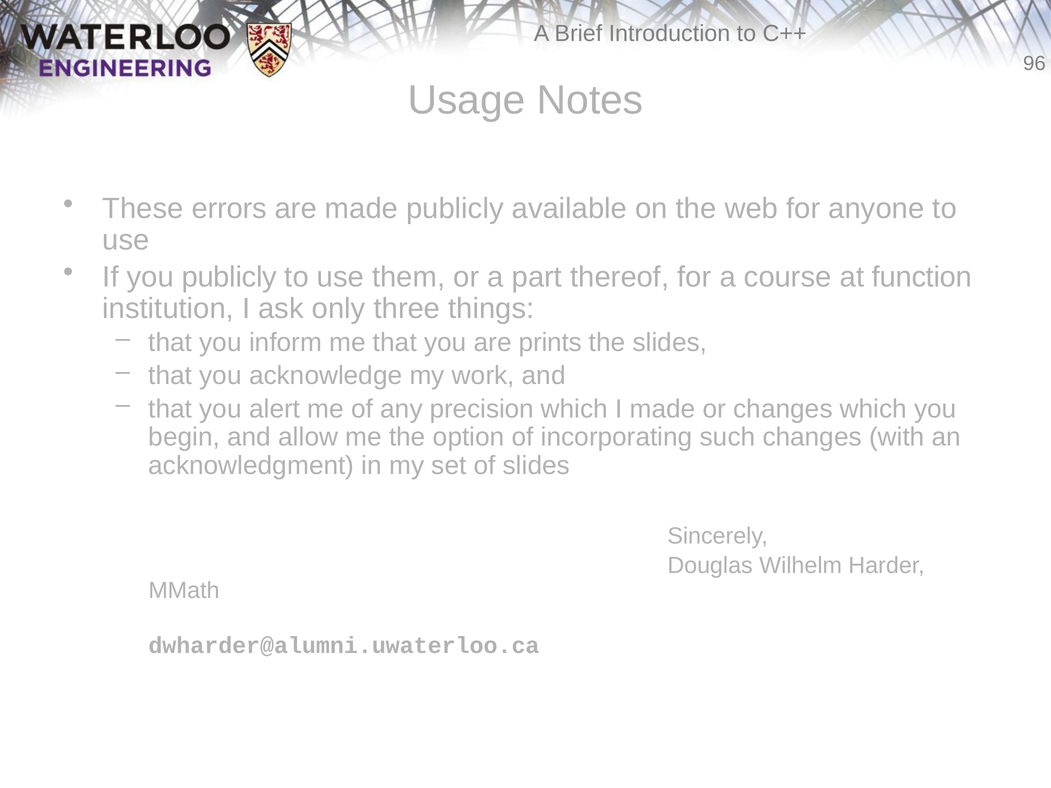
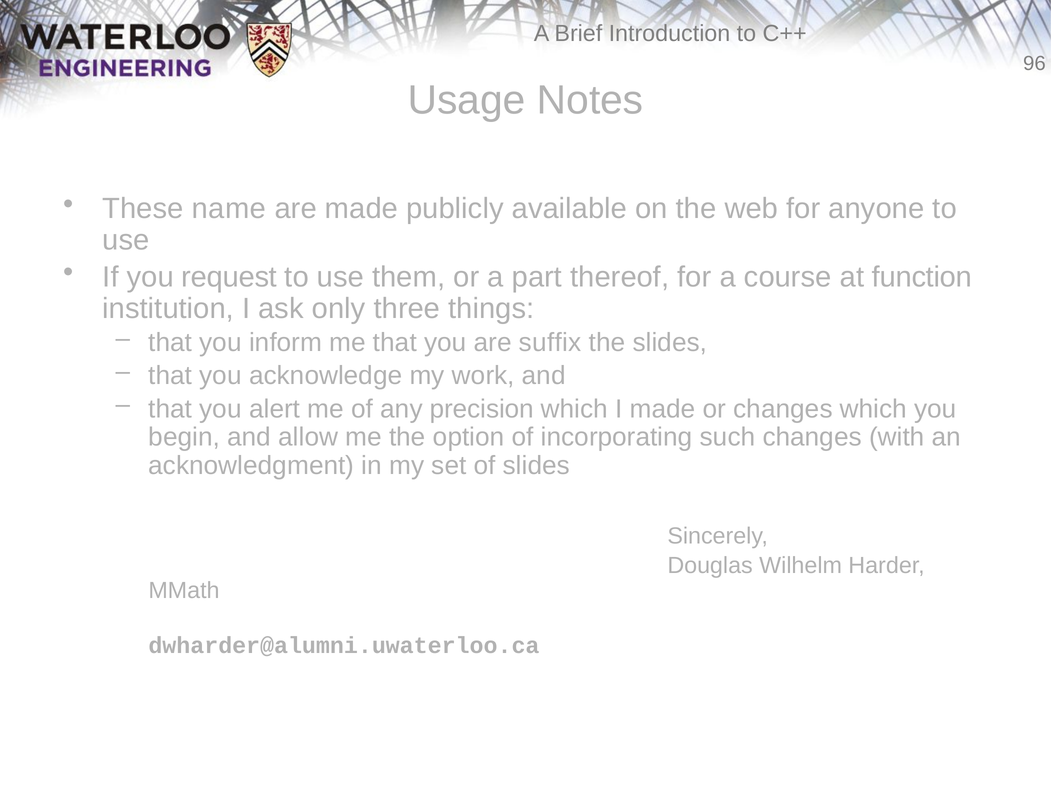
errors: errors -> name (229, 209)
you publicly: publicly -> request (229, 277)
prints: prints -> suffix (550, 343)
